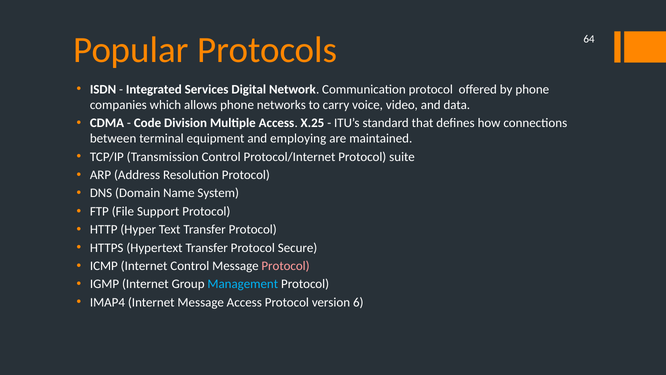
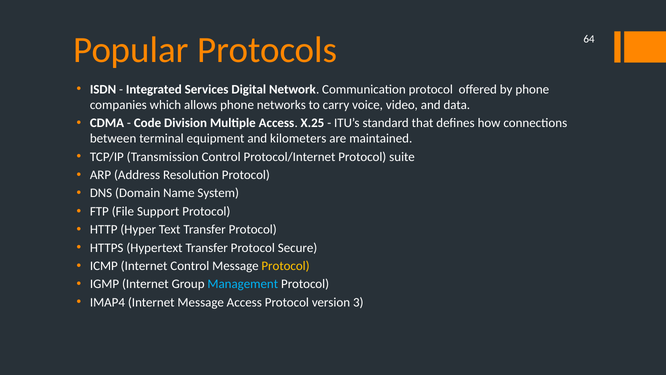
employing: employing -> kilometers (298, 139)
Protocol colour: pink -> yellow (286, 266)
6: 6 -> 3 (358, 302)
